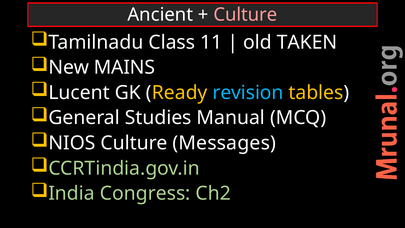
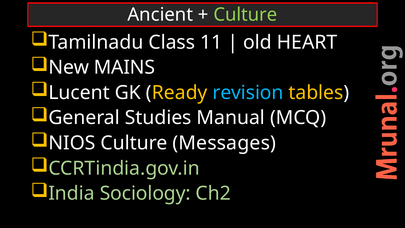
Culture colour: pink -> light green (245, 15)
TAKEN: TAKEN -> HEART (307, 42)
Congress: Congress -> Sociology (145, 193)
